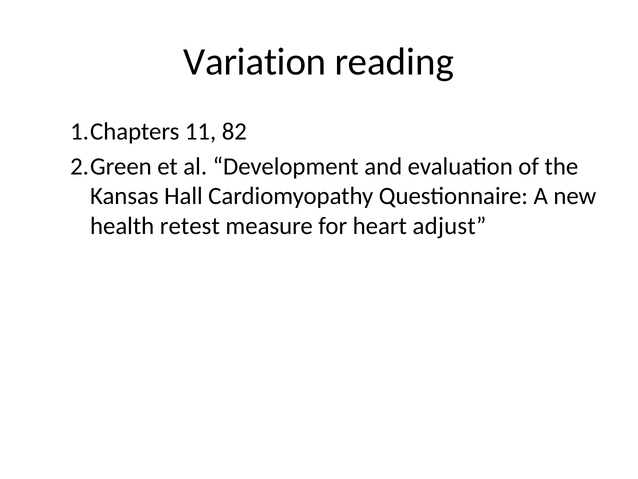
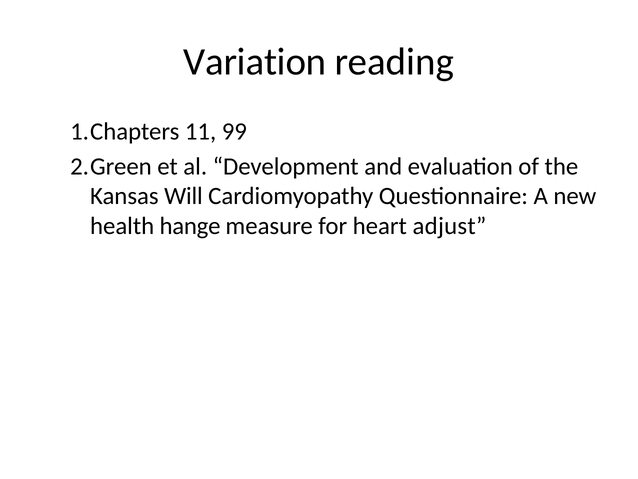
82: 82 -> 99 (234, 131)
Hall: Hall -> Will (184, 196)
retest: retest -> hange (190, 226)
